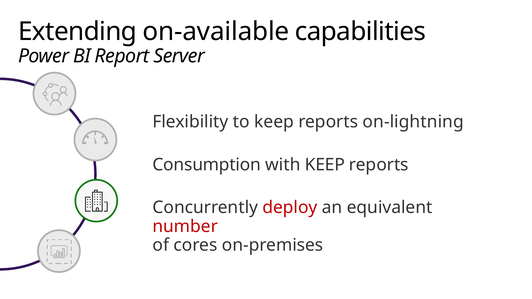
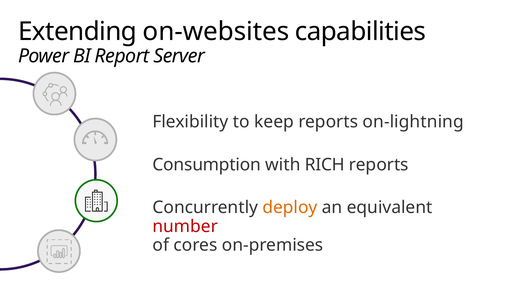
on-available: on-available -> on-websites (216, 32)
with KEEP: KEEP -> RICH (325, 165)
deploy colour: red -> orange (290, 208)
